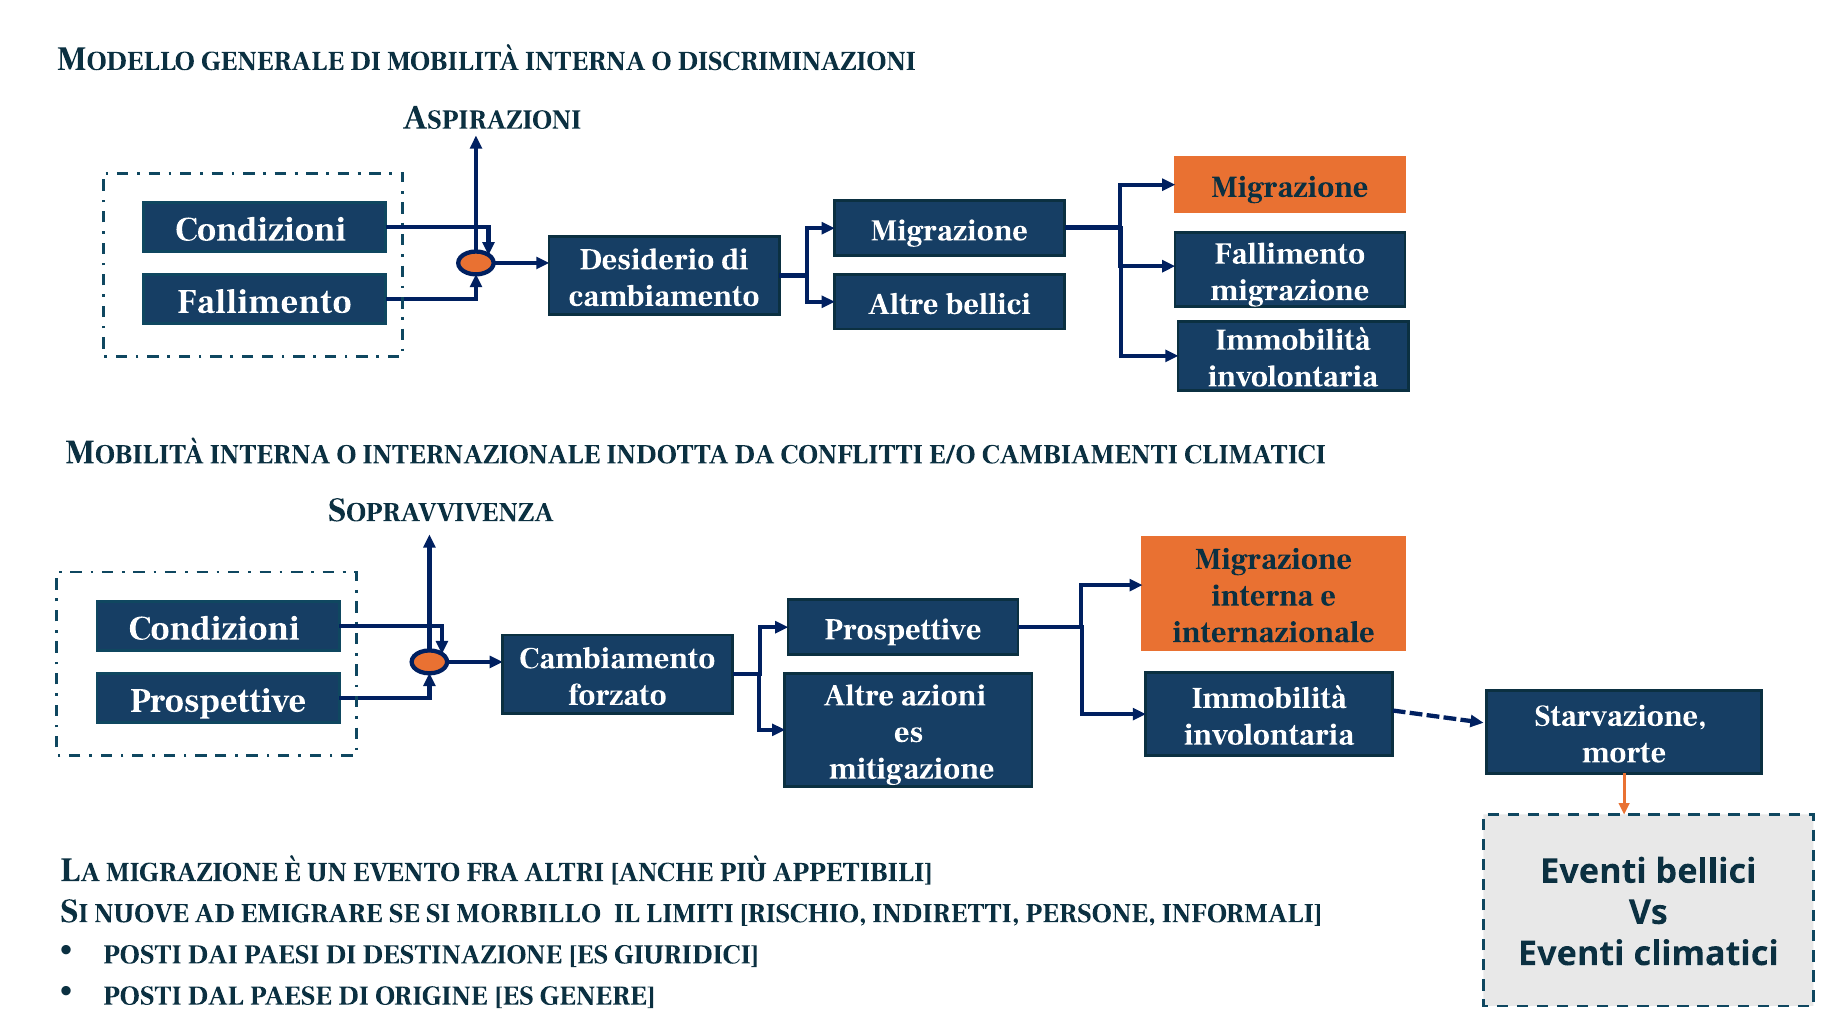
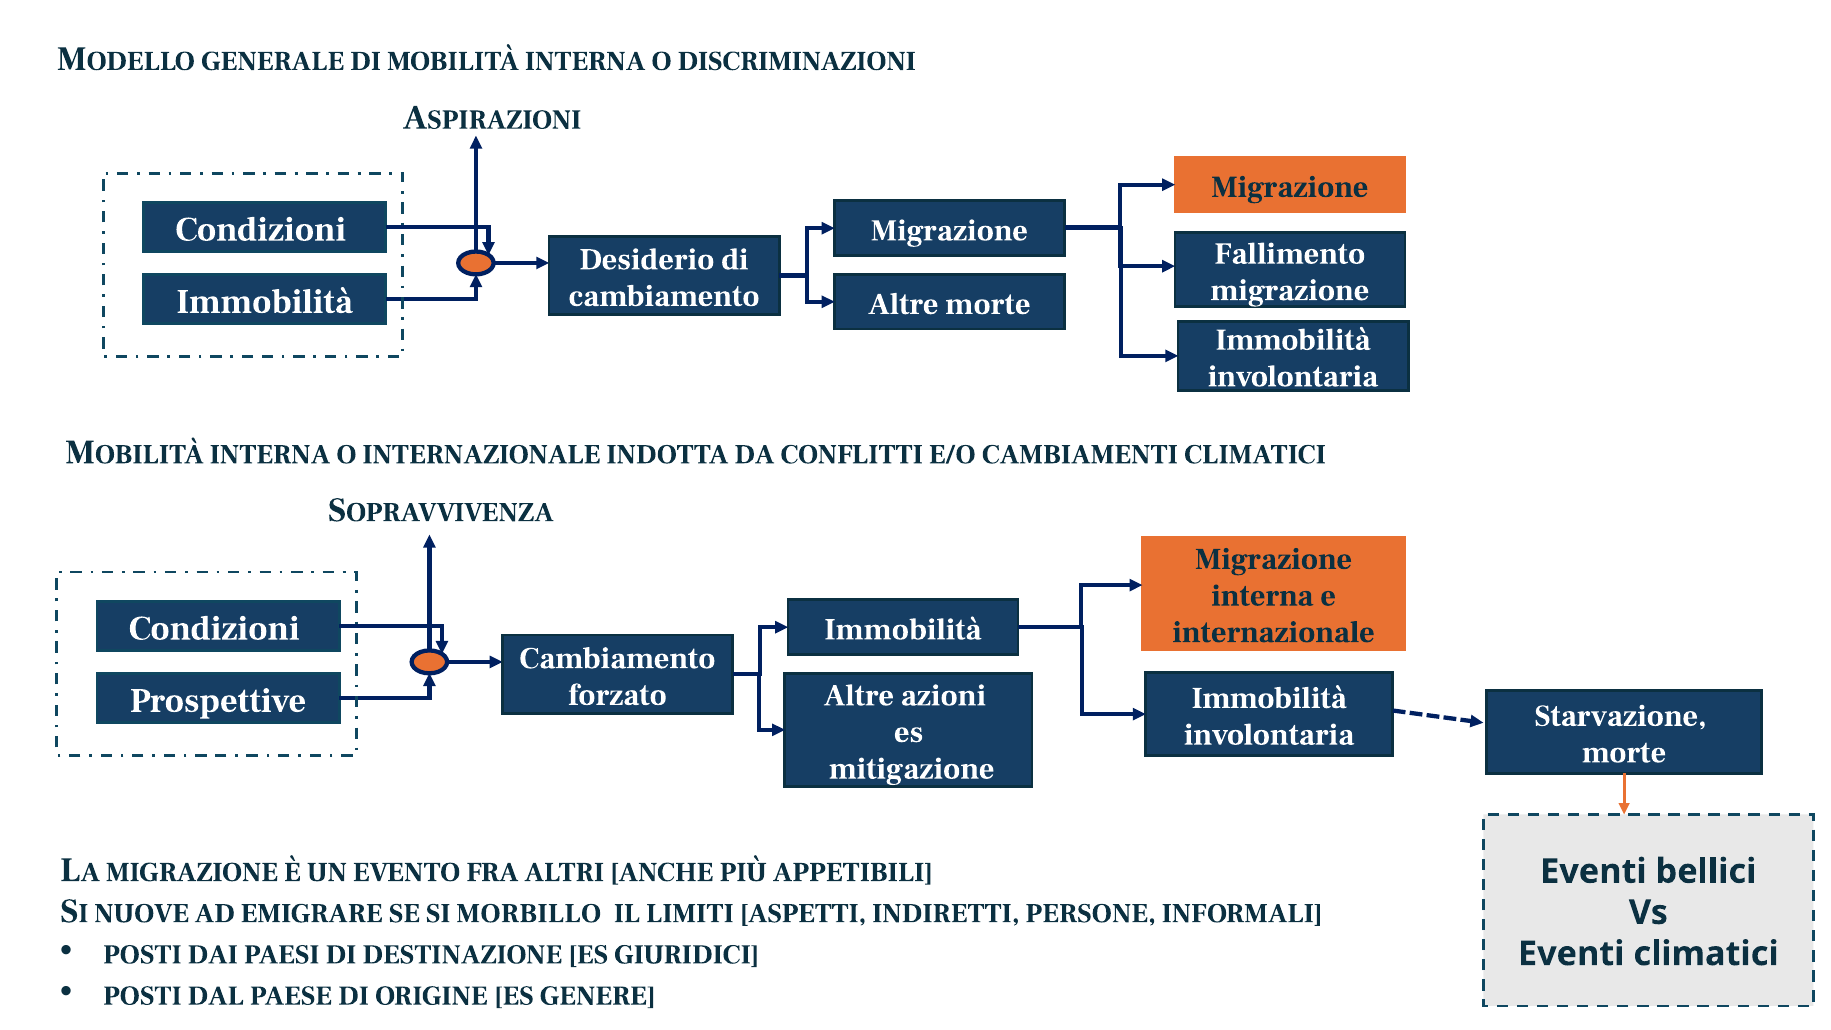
Fallimento: Fallimento -> Immobilità (265, 301)
Altre bellici: bellici -> morte (988, 304)
Prospettive: Prospettive -> Immobilità (903, 629)
RISCHIO: RISCHIO -> ASPETTI (803, 913)
